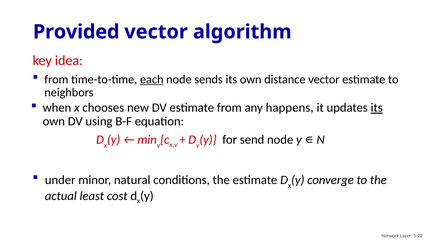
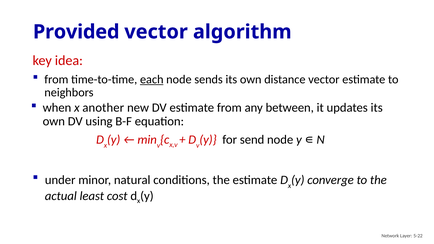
chooses: chooses -> another (103, 108)
happens: happens -> between (290, 108)
its underline: present -> none (377, 108)
